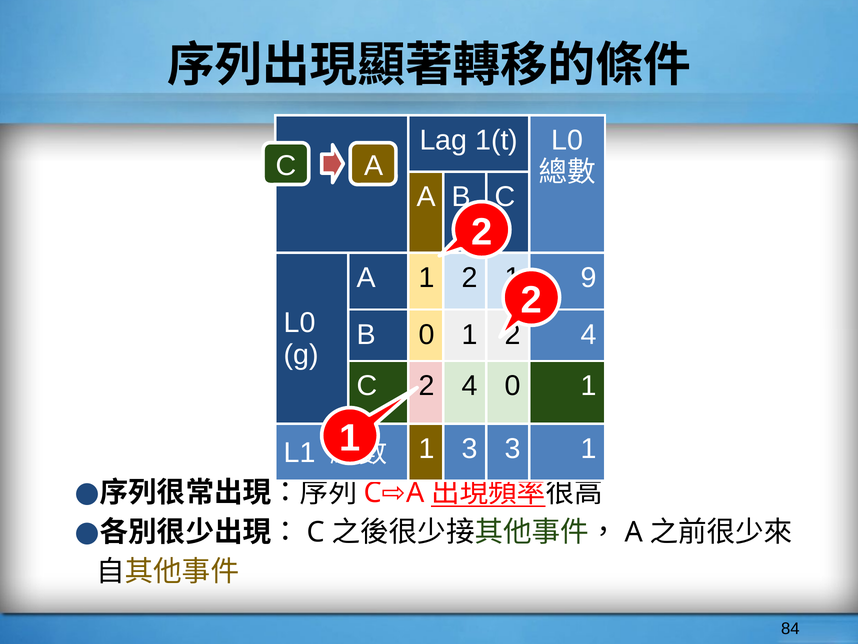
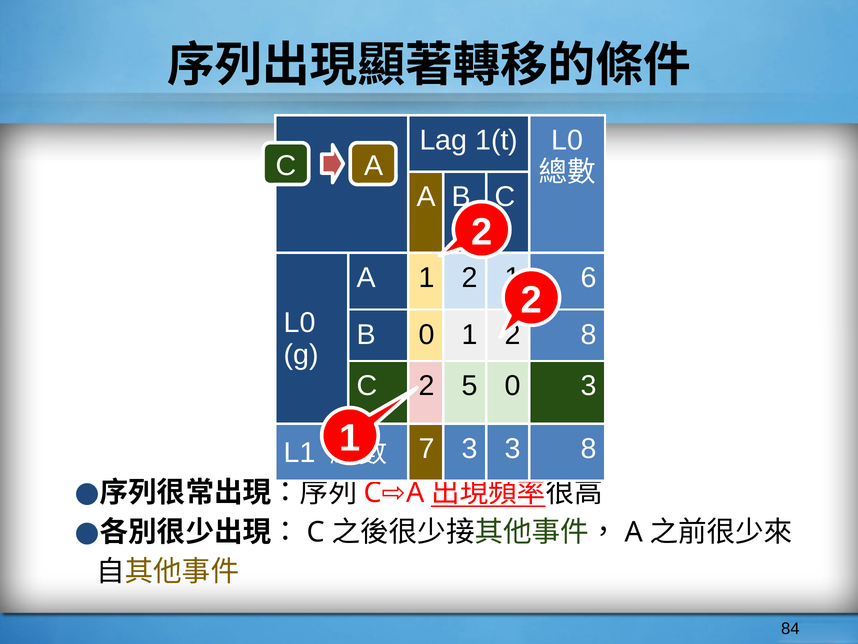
9: 9 -> 6 (589, 278)
4: 4 -> 8 (589, 334)
4: 4 -> 5 (470, 386)
1: 1 -> 3 (589, 386)
1: 1 -> 7 (427, 448)
3 1: 1 -> 8 (589, 448)
